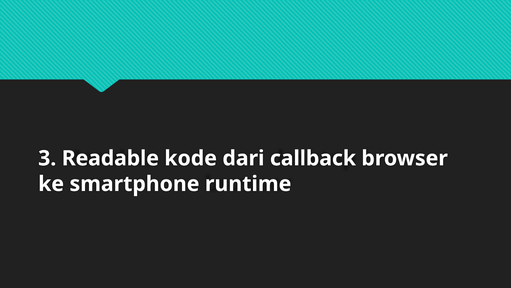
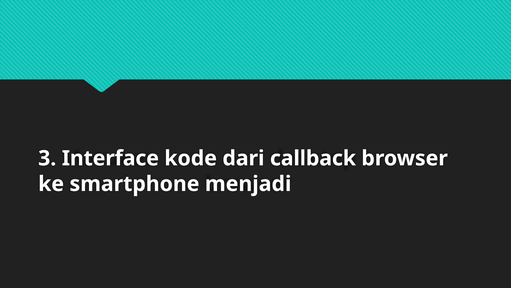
Readable: Readable -> Interface (110, 158)
runtime: runtime -> menjadi (248, 184)
